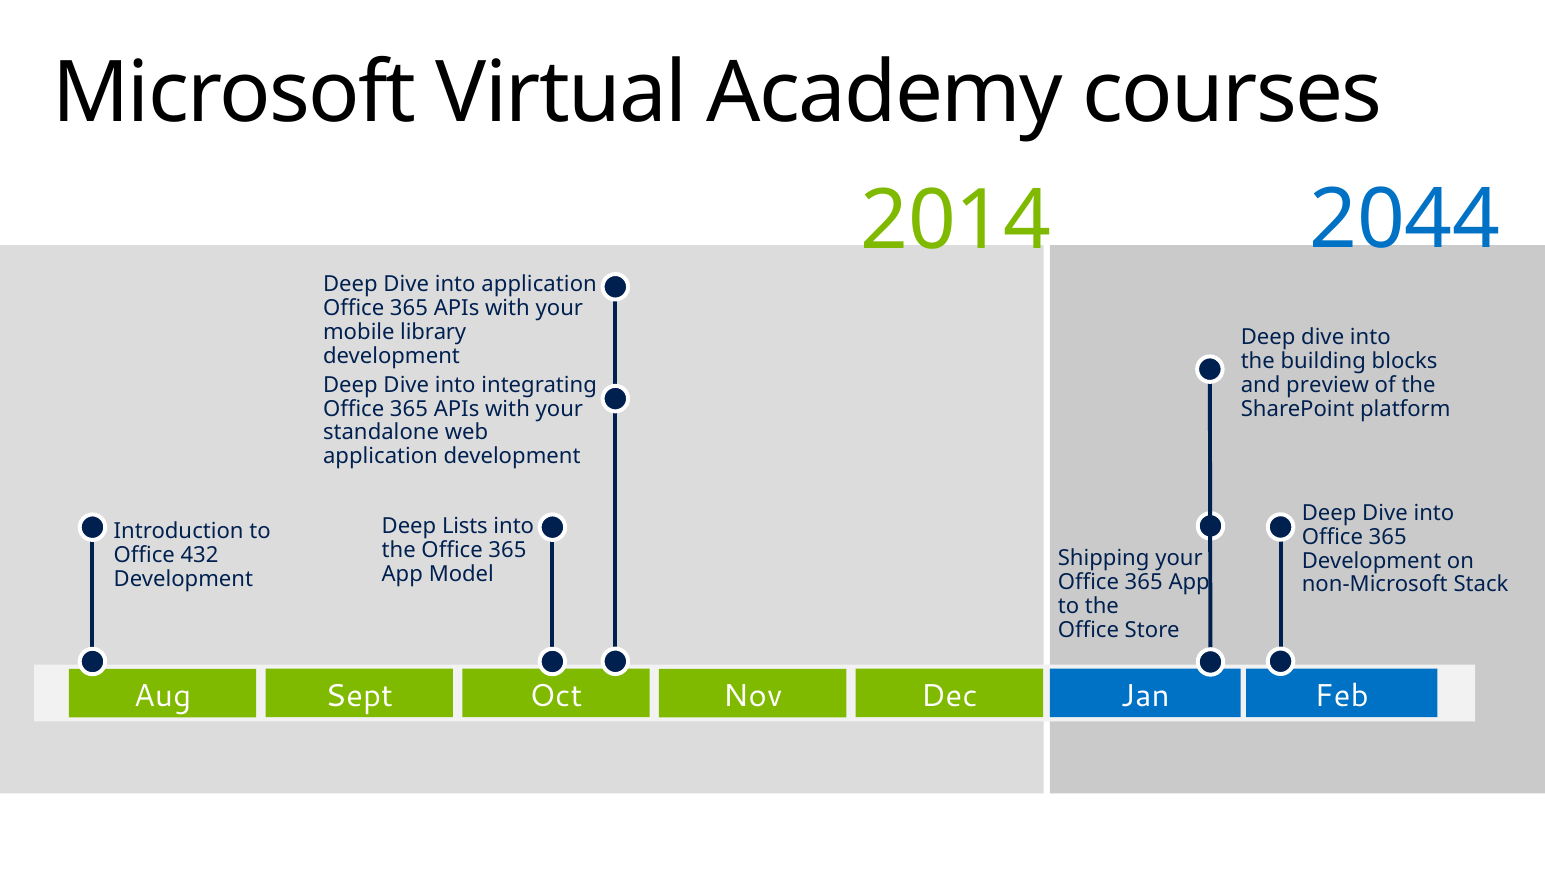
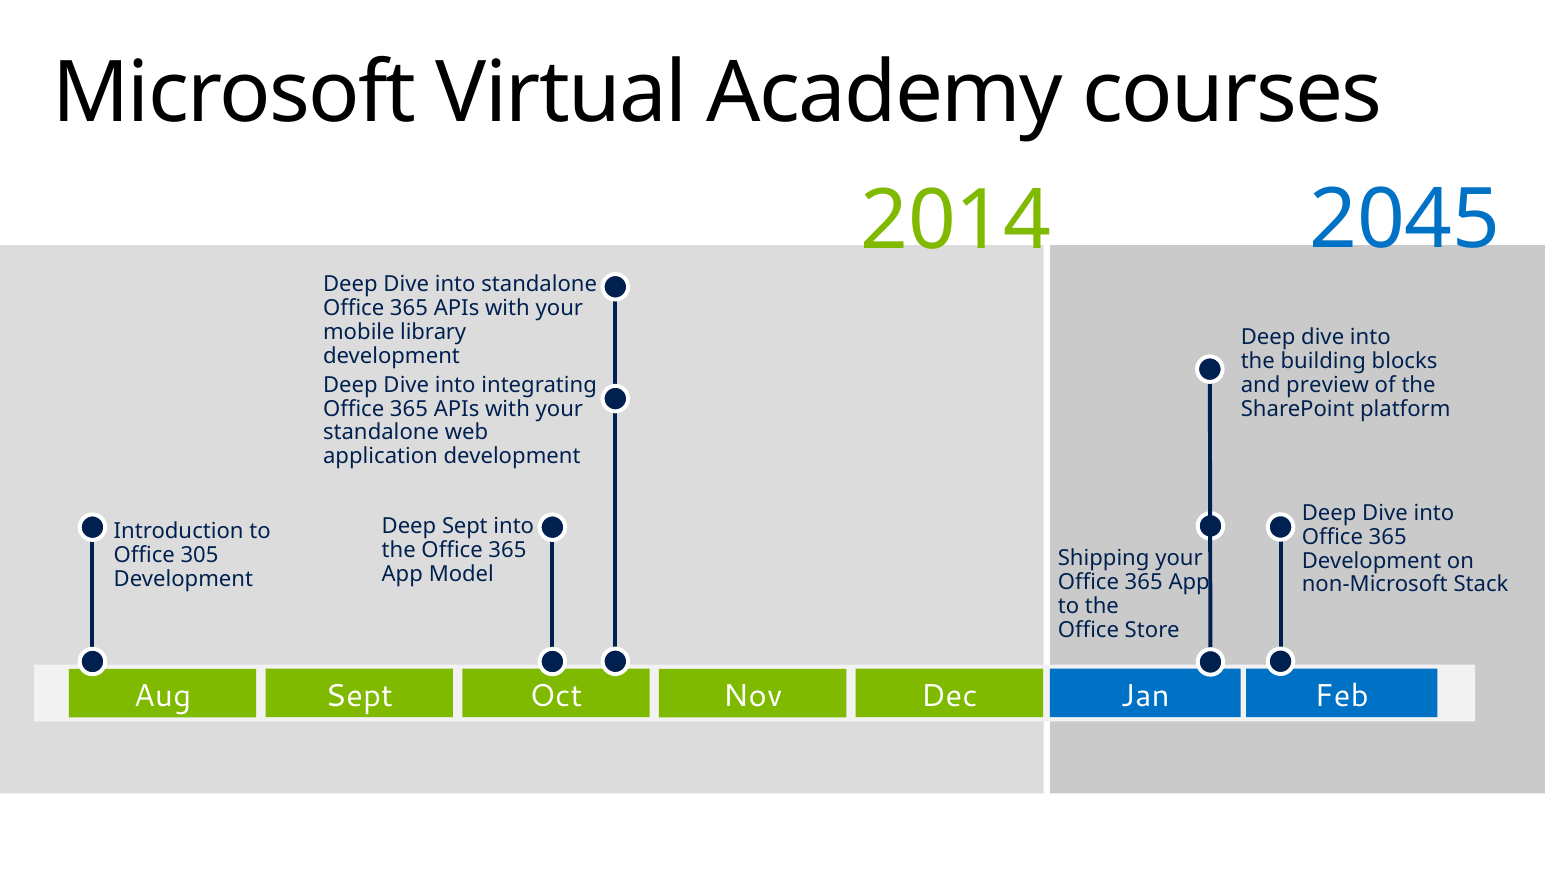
2044: 2044 -> 2045 (1405, 220)
into application: application -> standalone (539, 285)
Deep Lists: Lists -> Sept (465, 526)
432: 432 -> 305 (200, 555)
